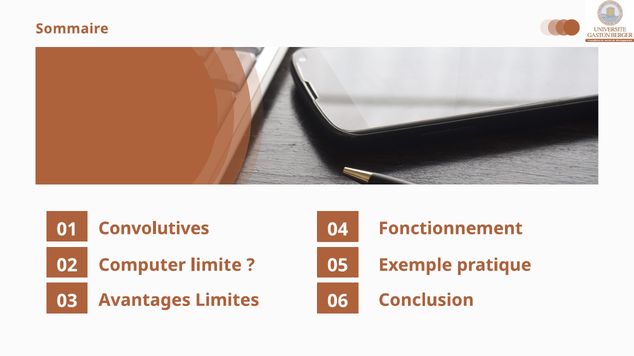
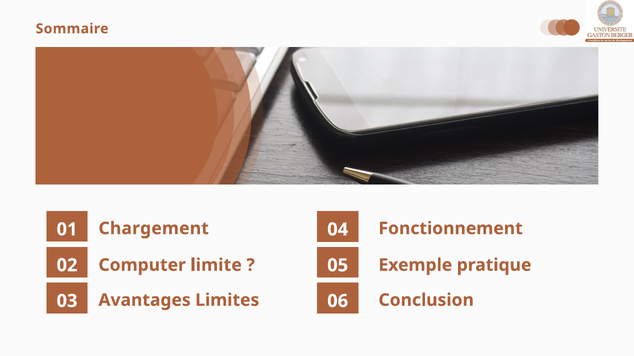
Convolutives: Convolutives -> Chargement (154, 229)
